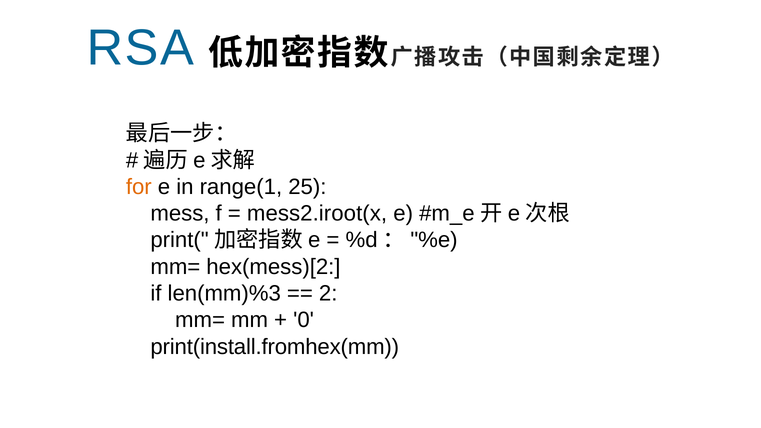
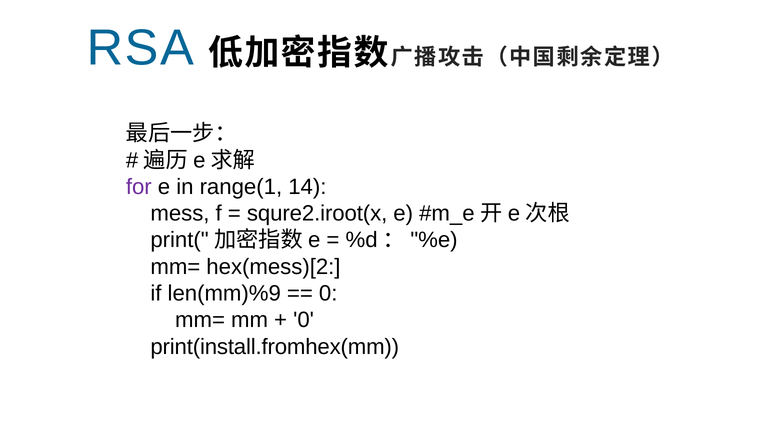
for colour: orange -> purple (139, 187)
25: 25 -> 14 (307, 187)
mess2.iroot(x: mess2.iroot(x -> squre2.iroot(x (317, 214)
len(mm)%3: len(mm)%3 -> len(mm)%9 (224, 293)
2: 2 -> 0 (328, 293)
